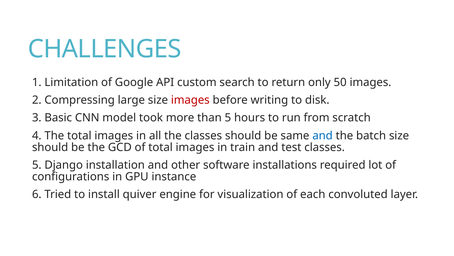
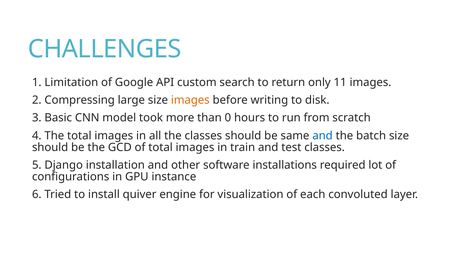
50: 50 -> 11 (340, 82)
images colour: red -> orange (190, 100)
than 5: 5 -> 0 (228, 118)
